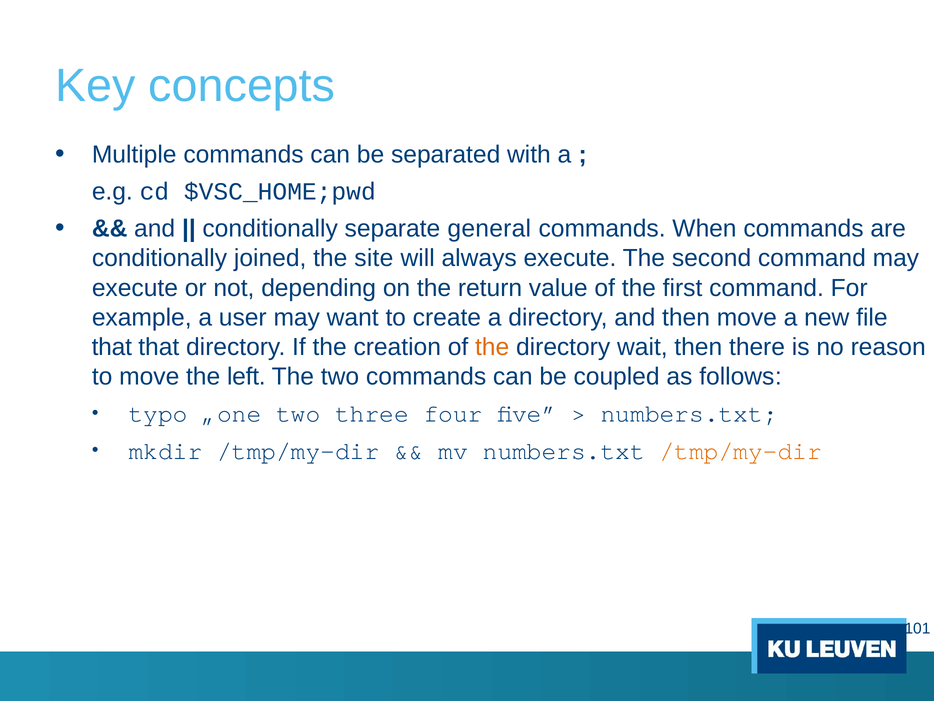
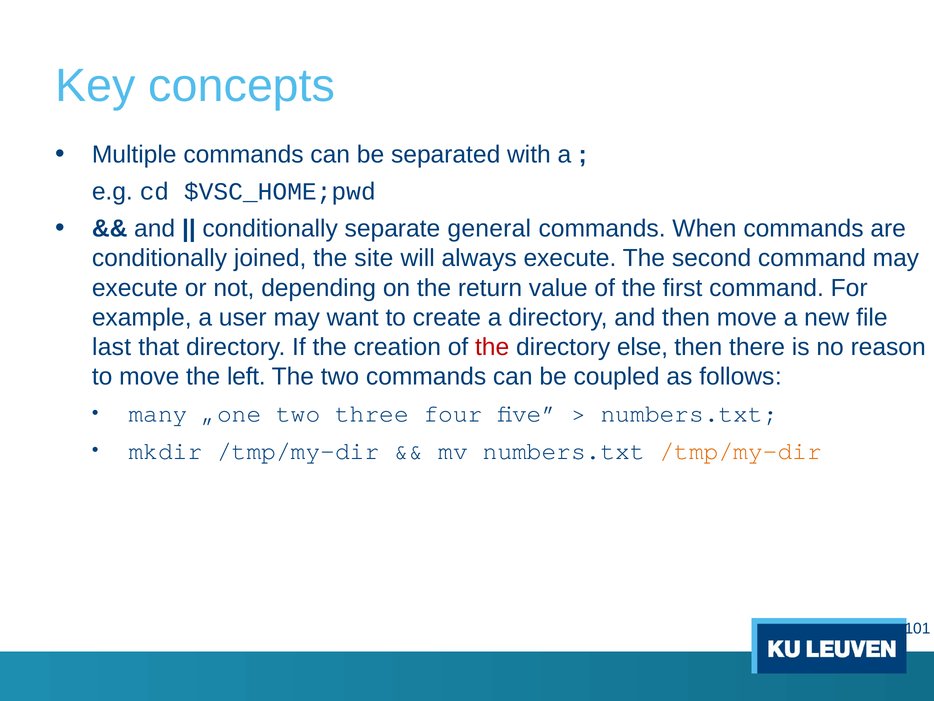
that: that -> last (112, 347)
the colour: orange -> red (492, 347)
wait: wait -> else (642, 347)
typo: typo -> many (158, 414)
